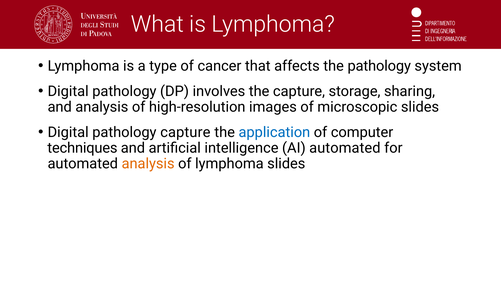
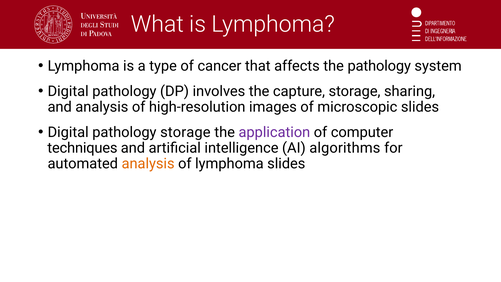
pathology capture: capture -> storage (185, 132)
application colour: blue -> purple (274, 132)
AI automated: automated -> algorithms (345, 148)
